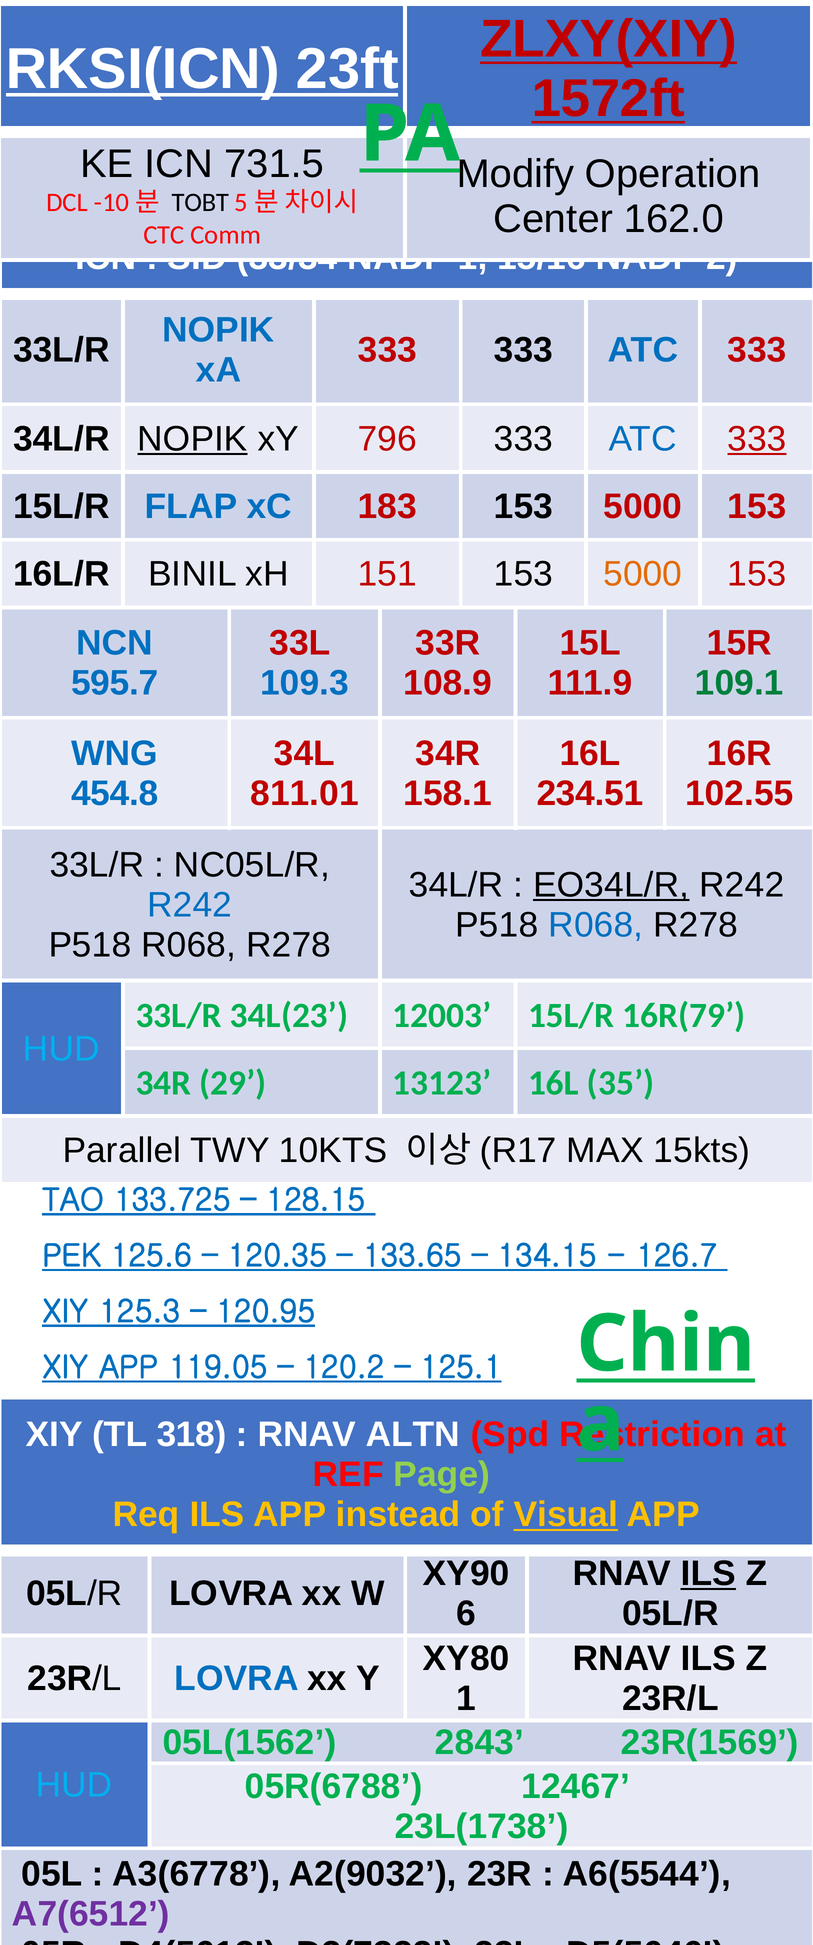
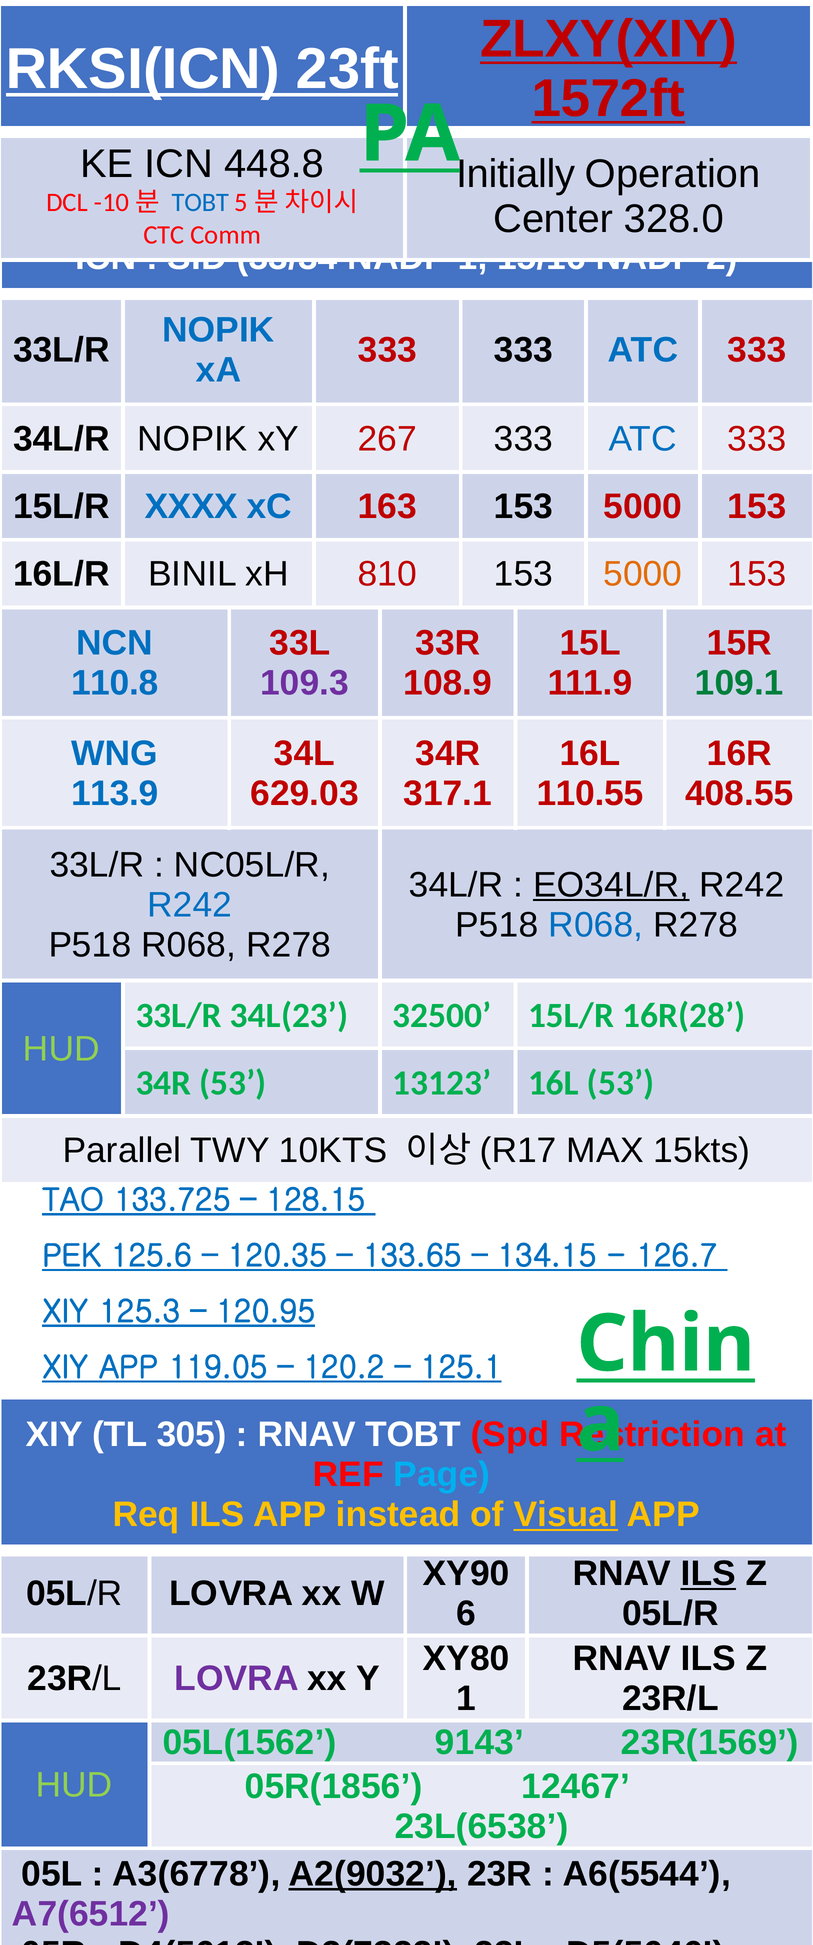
731.5: 731.5 -> 448.8 (274, 164)
Modify: Modify -> Initially (516, 174)
TOBT colour: black -> blue (200, 203)
162.0: 162.0 -> 328.0 (674, 219)
NOPIK underline: present -> none (192, 439)
796: 796 -> 267 (387, 439)
333 underline: present -> none (757, 439)
FLAP: FLAP -> XXXX (191, 507)
183: 183 -> 163 (387, 507)
151: 151 -> 810 (387, 574)
595.7: 595.7 -> 110.8 (115, 683)
109.3 colour: blue -> purple (304, 683)
454.8: 454.8 -> 113.9 (115, 794)
811.01: 811.01 -> 629.03 (305, 794)
158.1: 158.1 -> 317.1 (448, 794)
234.51: 234.51 -> 110.55 (590, 794)
102.55: 102.55 -> 408.55 (739, 794)
12003: 12003 -> 32500 (442, 1015)
16R(79: 16R(79 -> 16R(28 (684, 1015)
HUD colour: light blue -> light green (61, 1049)
34R 29: 29 -> 53 (233, 1083)
16L 35: 35 -> 53 (621, 1083)
318: 318 -> 305 (192, 1435)
RNAV ALTN: ALTN -> TOBT (413, 1435)
Page colour: light green -> light blue (442, 1475)
LOVRA colour: blue -> purple (237, 1679)
2843: 2843 -> 9143 (479, 1743)
HUD colour: light blue -> light green (74, 1785)
05R(6788: 05R(6788 -> 05R(1856 (334, 1787)
23L(1738: 23L(1738 -> 23L(6538 (482, 1827)
A2(9032 underline: none -> present (373, 1874)
